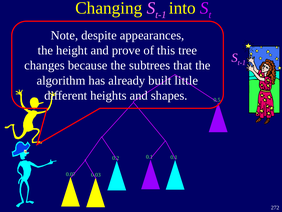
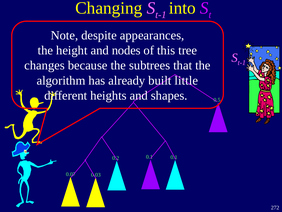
prove: prove -> nodes (126, 50)
